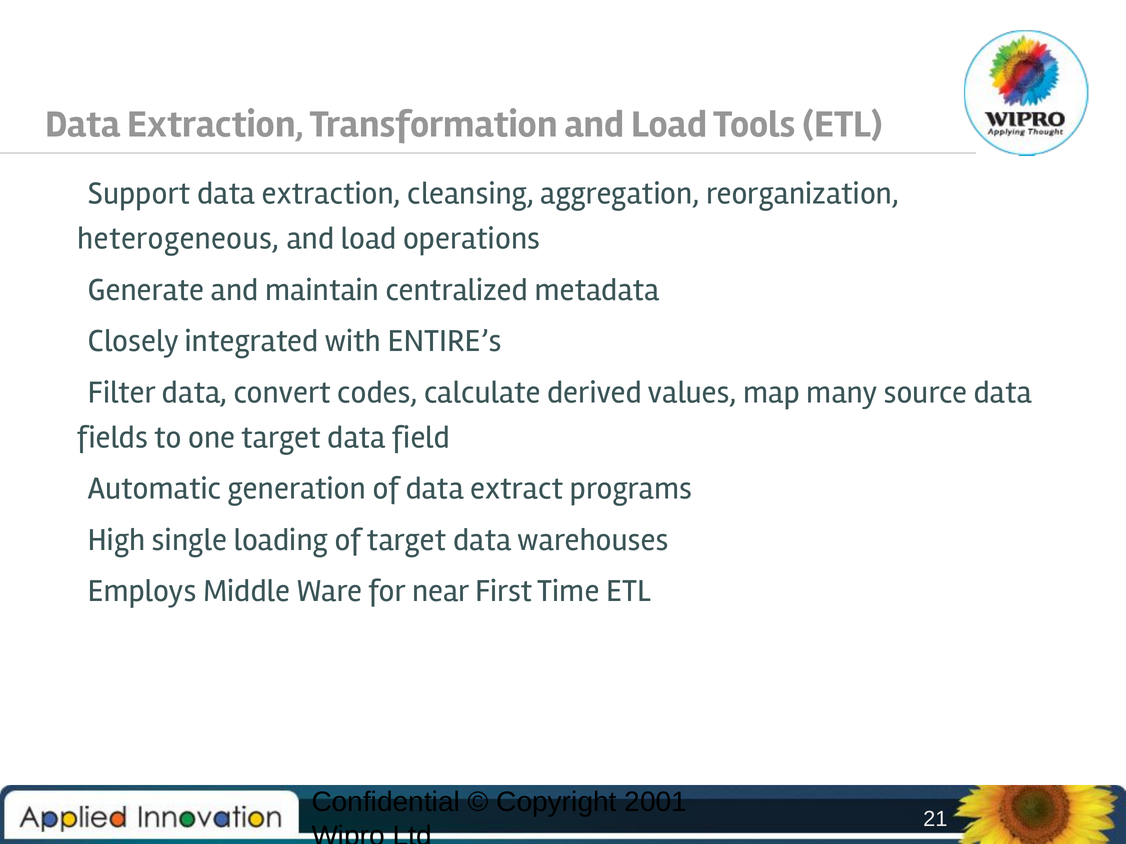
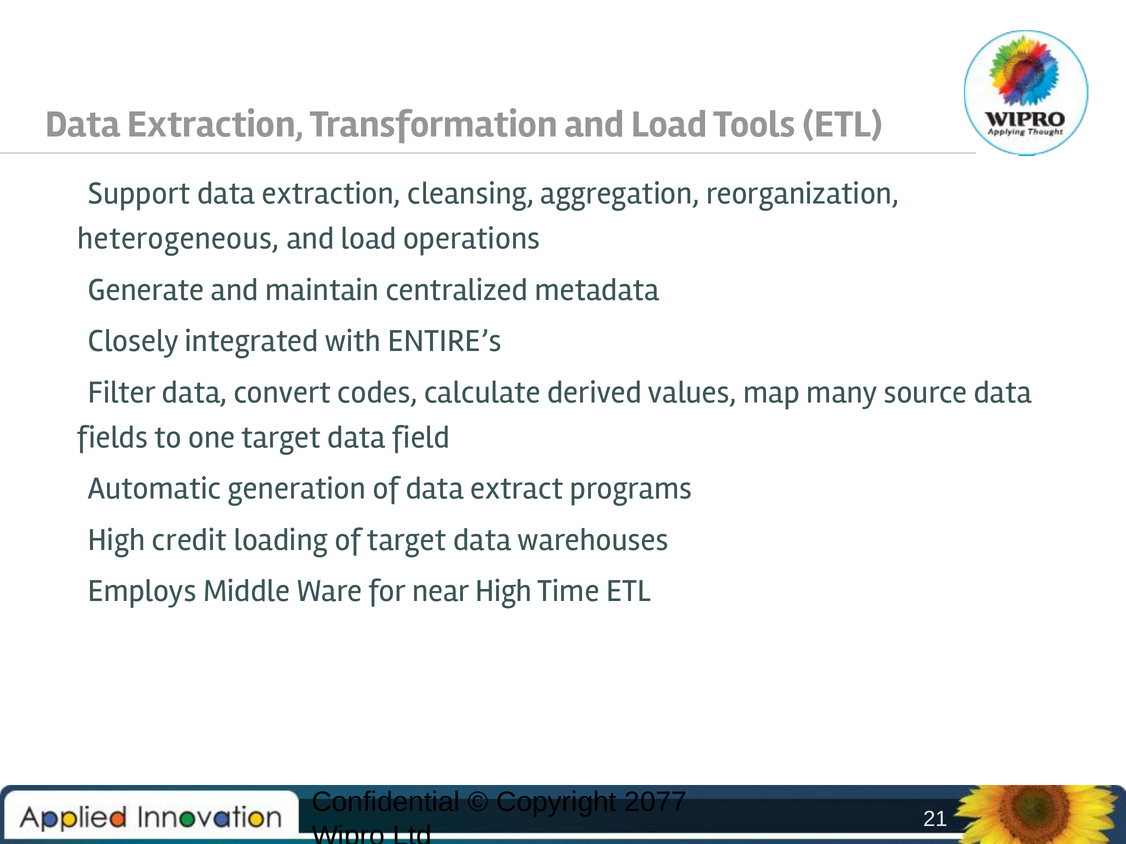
single: single -> credit (189, 540)
First: First -> High (504, 591)
2001: 2001 -> 2077 (656, 803)
